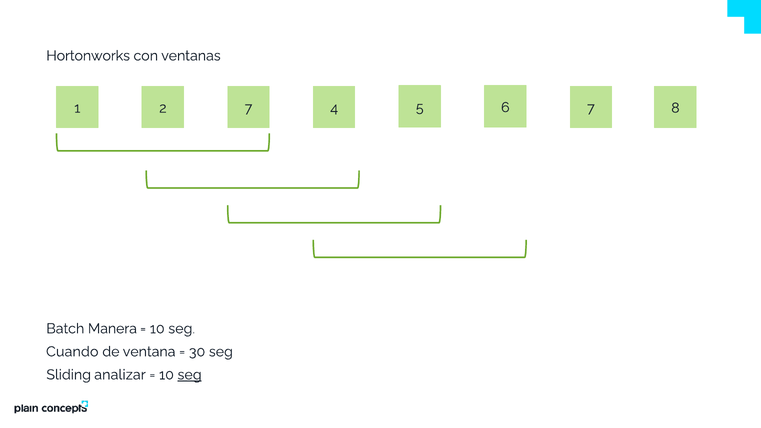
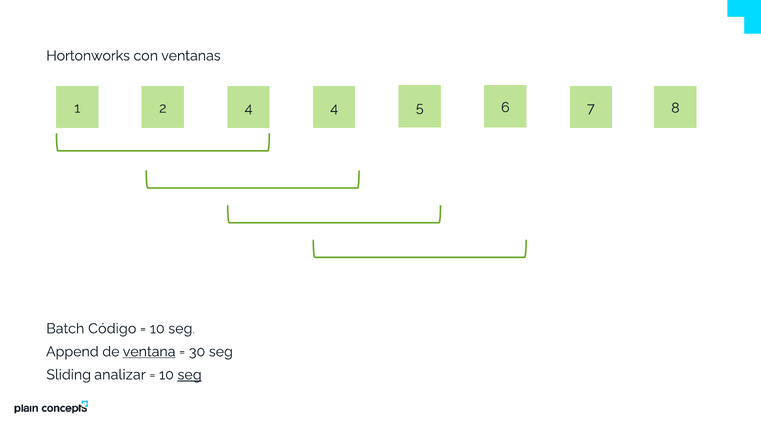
2 7: 7 -> 4 (249, 108)
Manera: Manera -> Código (112, 329)
Cuando: Cuando -> Append (72, 352)
ventana underline: none -> present (149, 352)
